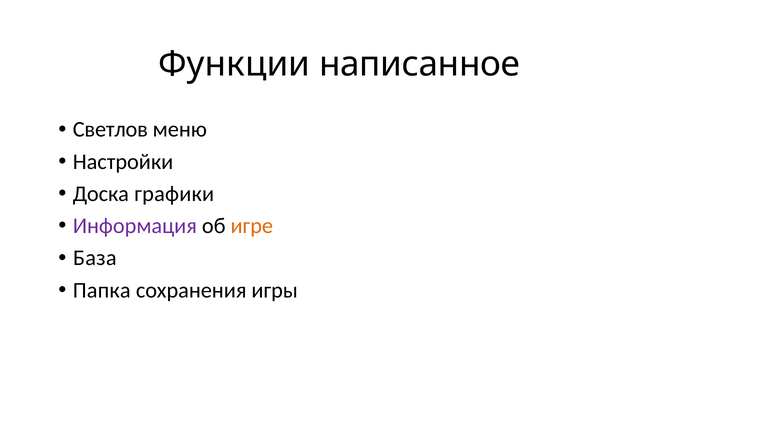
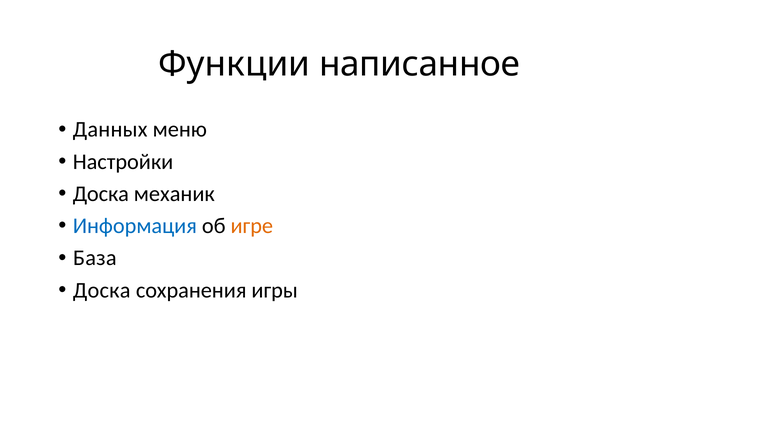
Светлов: Светлов -> Данных (110, 130)
графики: графики -> механик (174, 194)
Информация colour: purple -> blue (135, 226)
Папка: Папка -> Доска (102, 290)
